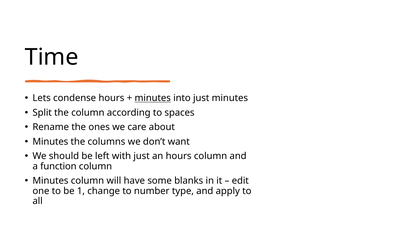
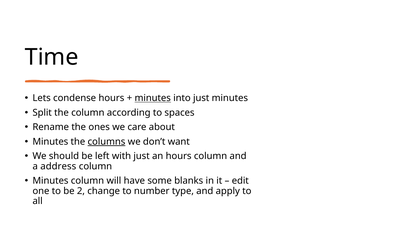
columns underline: none -> present (106, 142)
function: function -> address (58, 167)
1: 1 -> 2 (81, 191)
